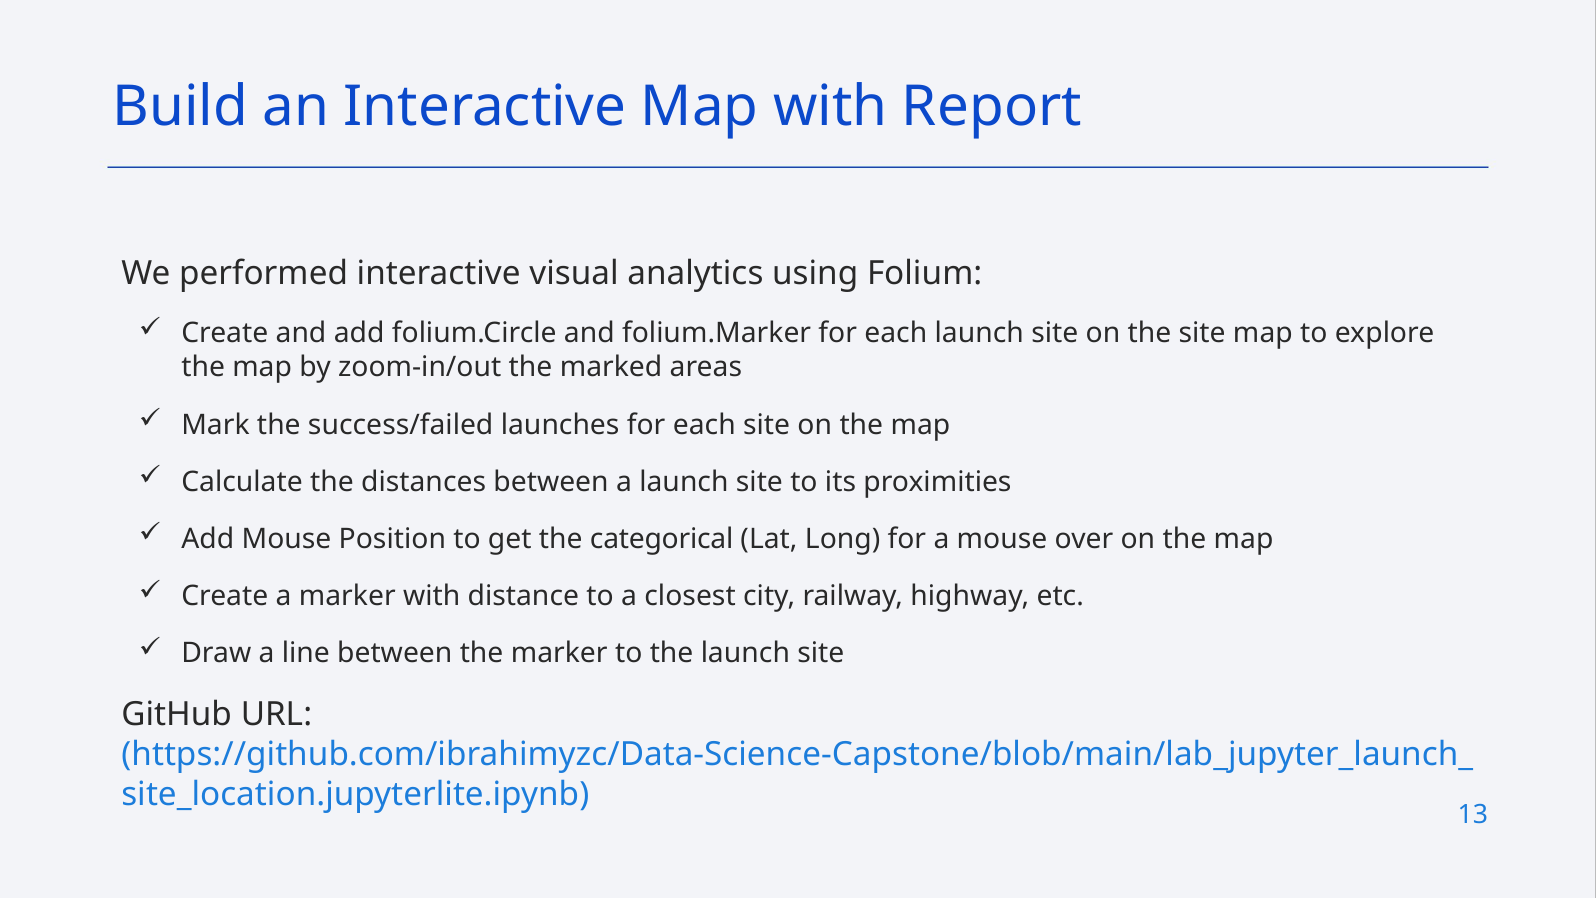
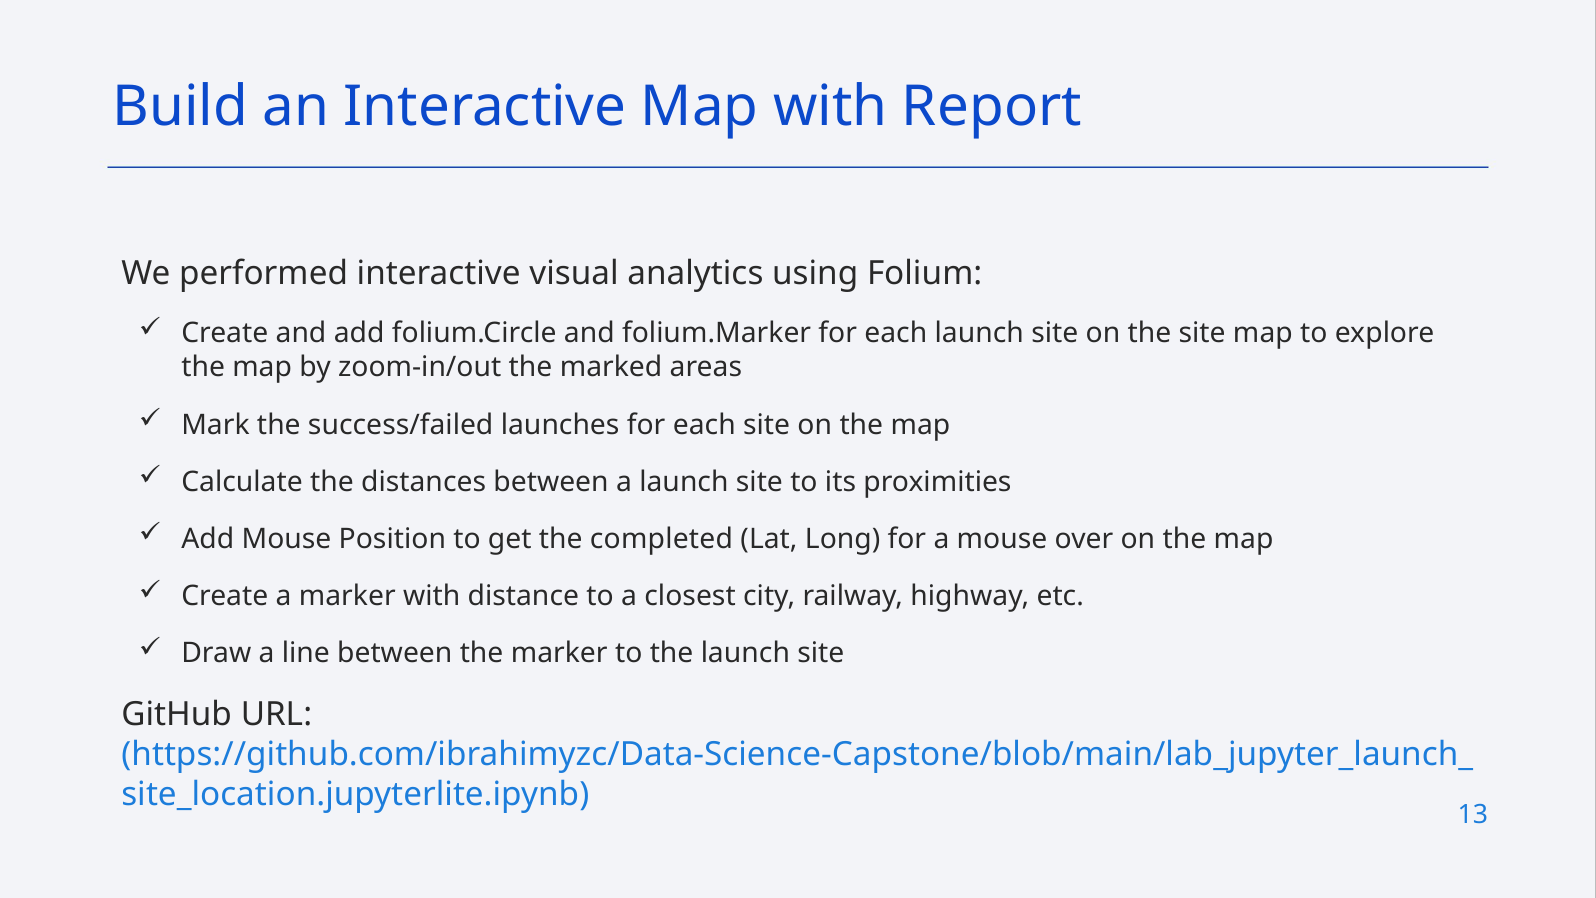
categorical: categorical -> completed (661, 539)
